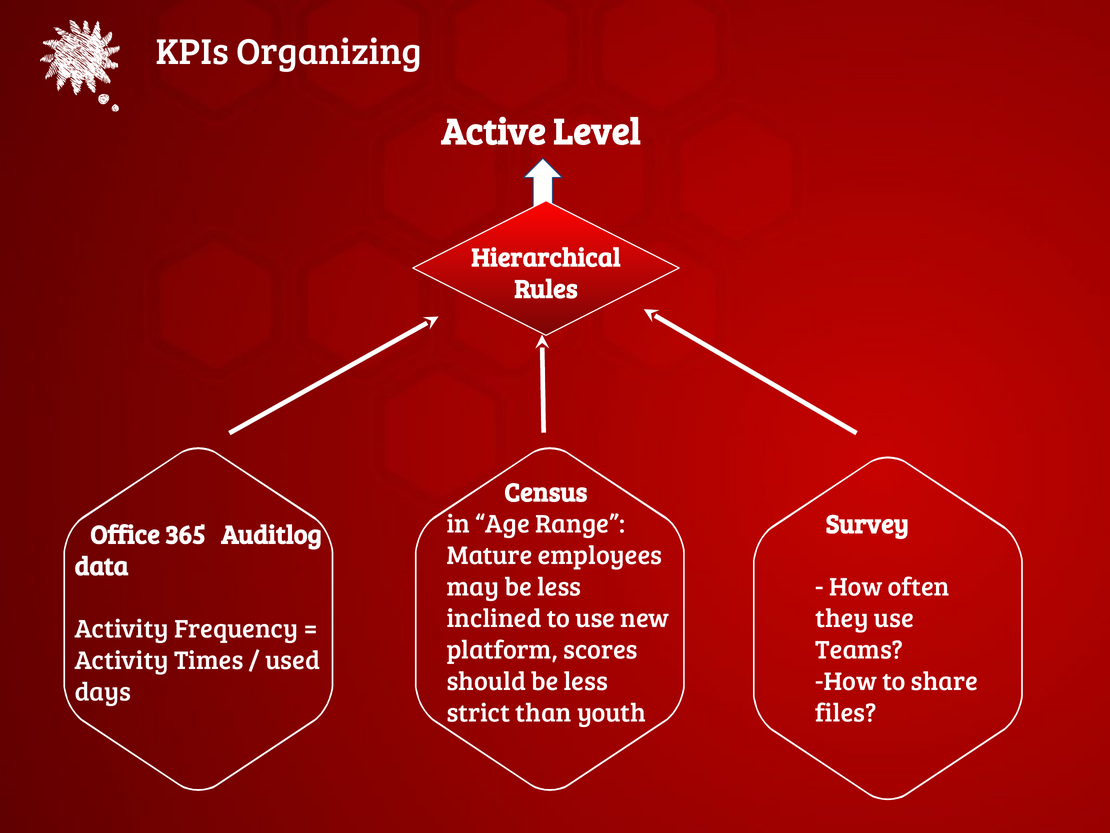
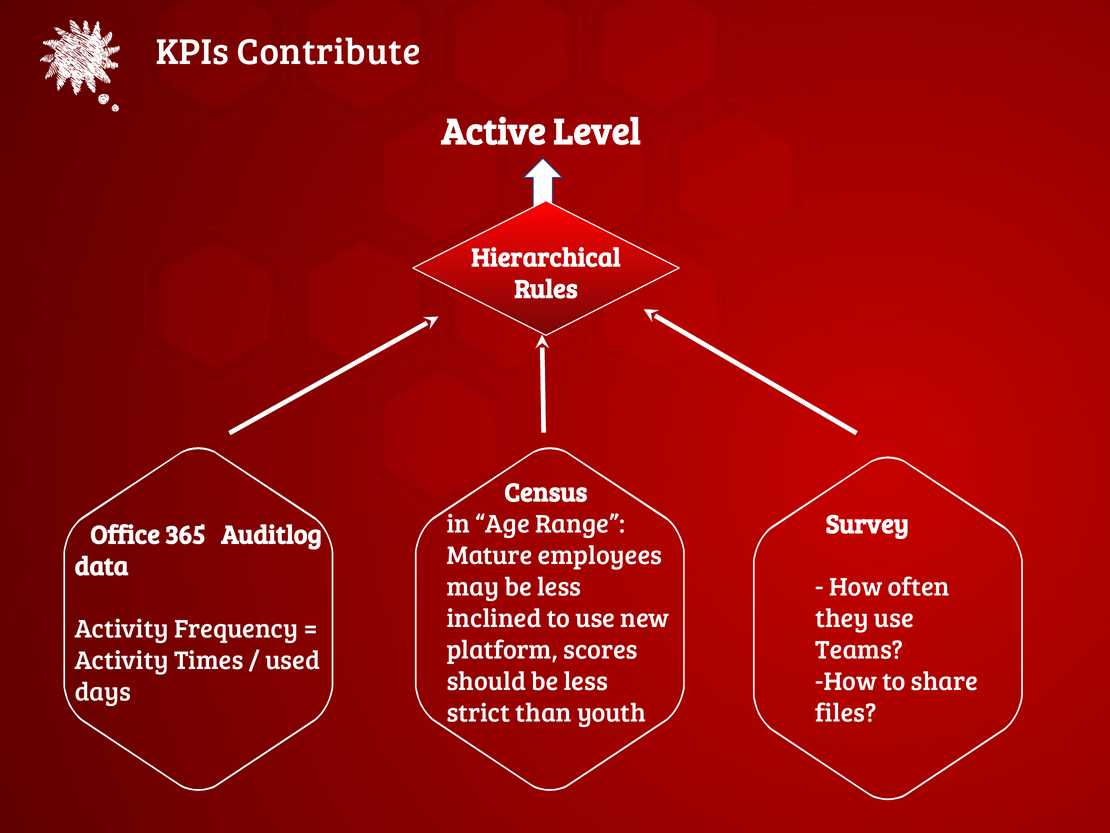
Organizing: Organizing -> Contribute (329, 52)
